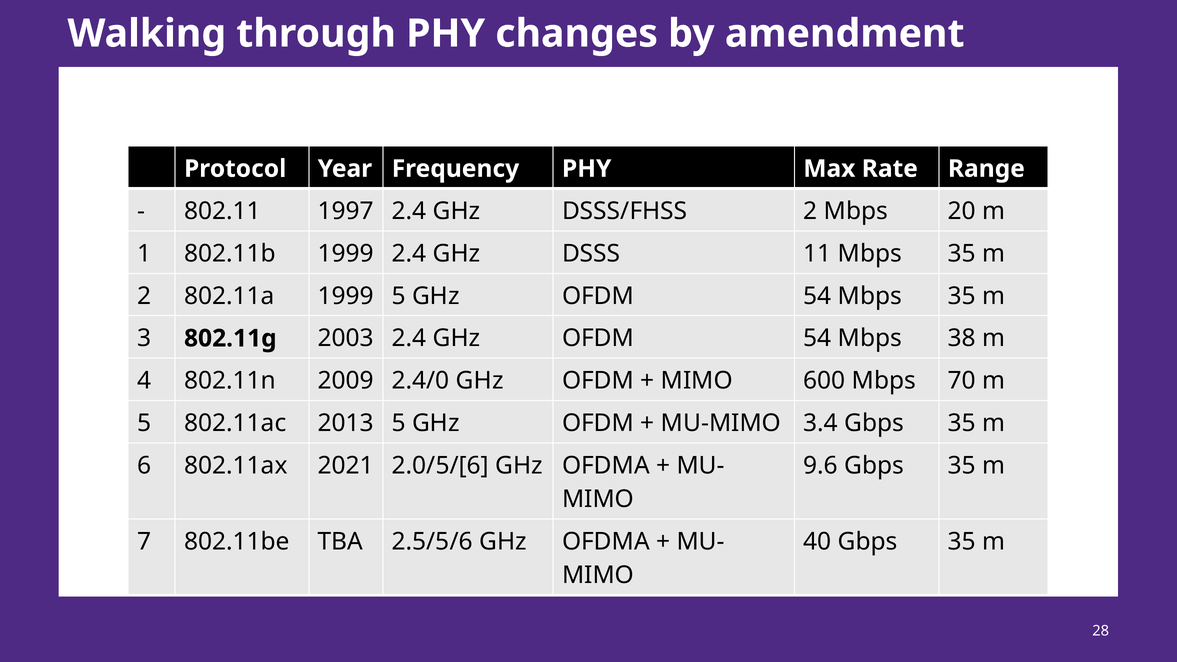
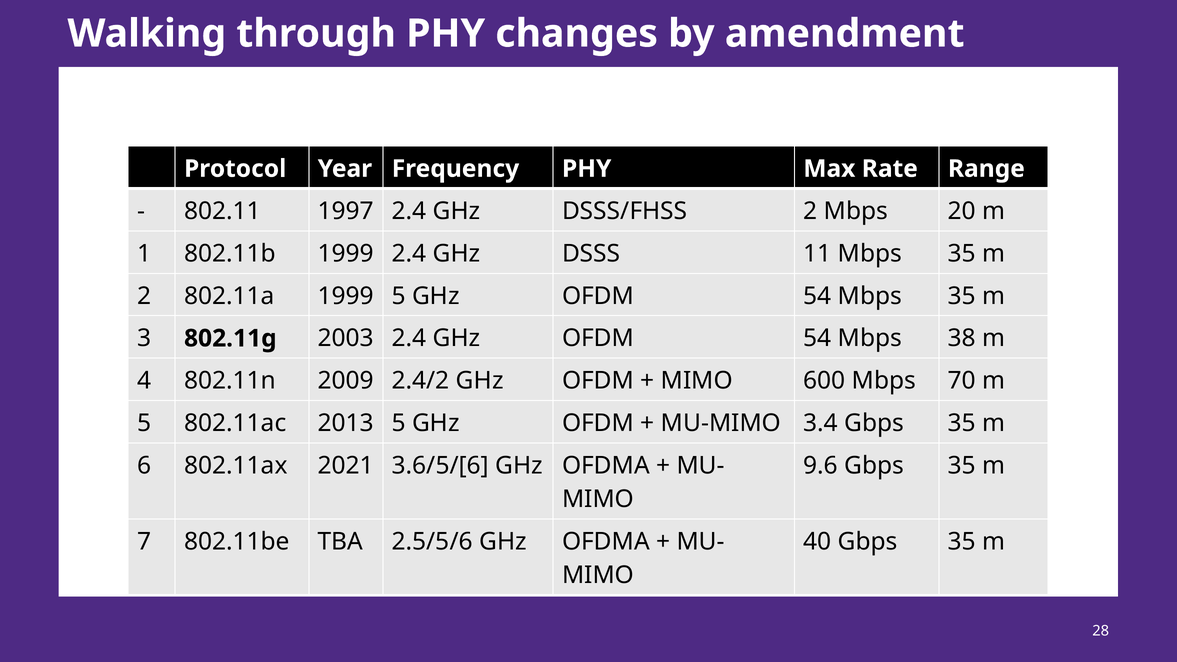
2.4/0: 2.4/0 -> 2.4/2 (421, 381)
2.0/5/[6: 2.0/5/[6 -> 3.6/5/[6 (440, 466)
